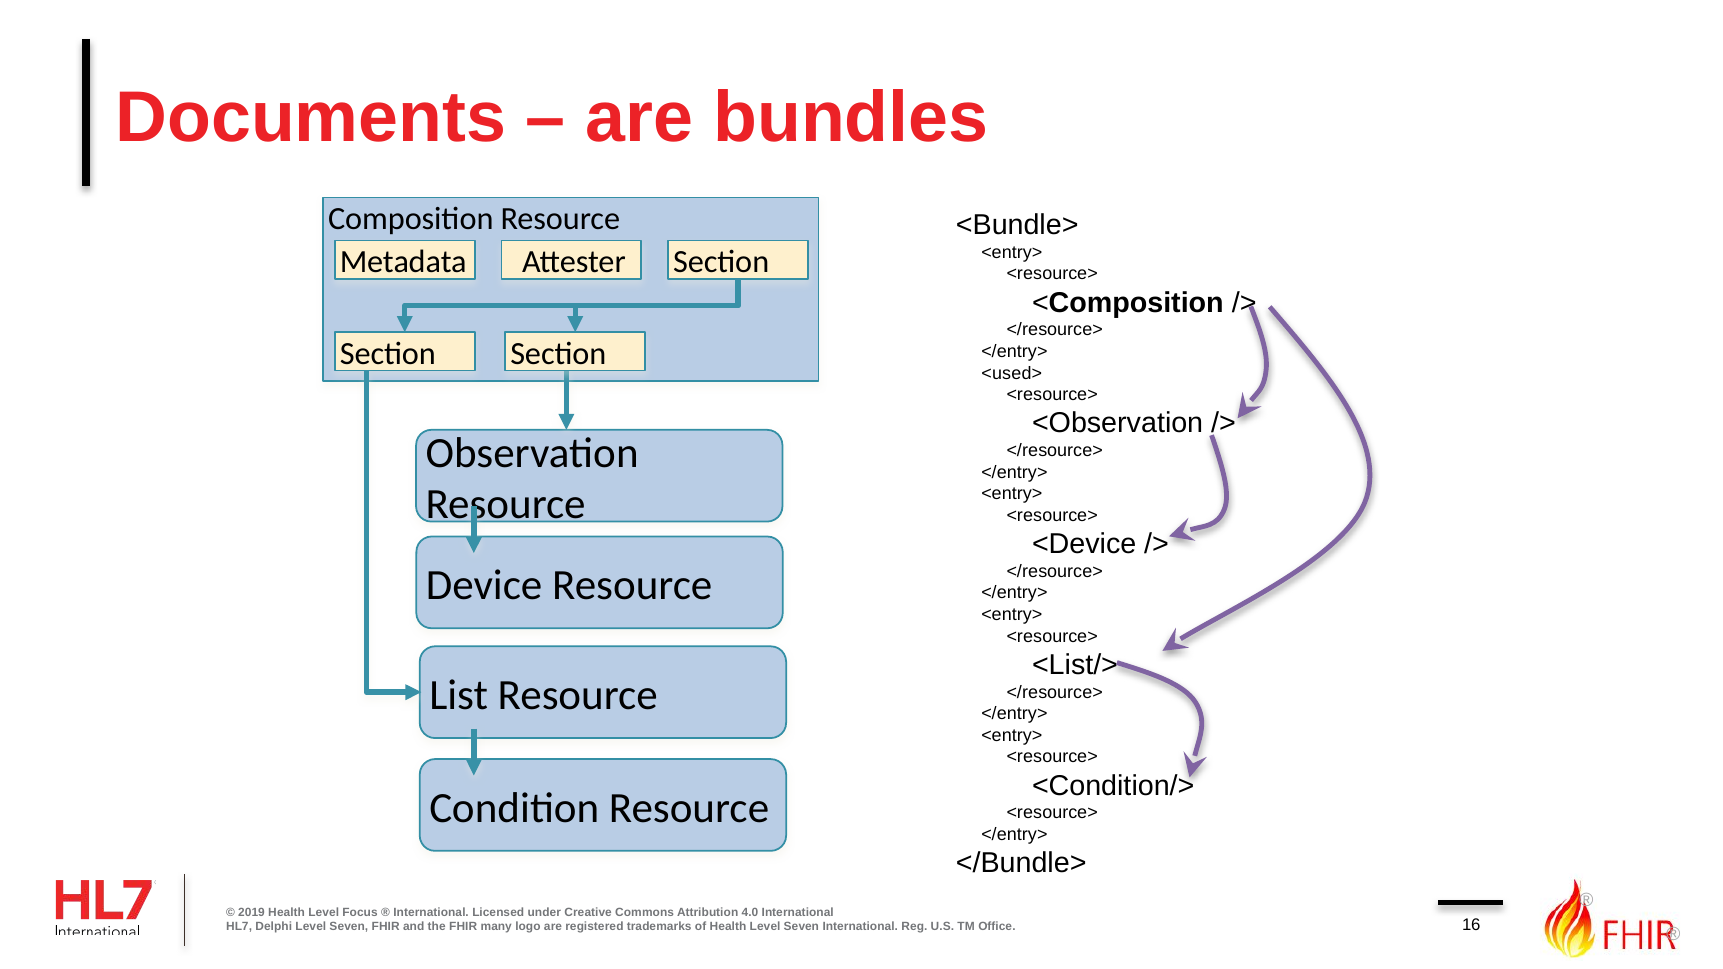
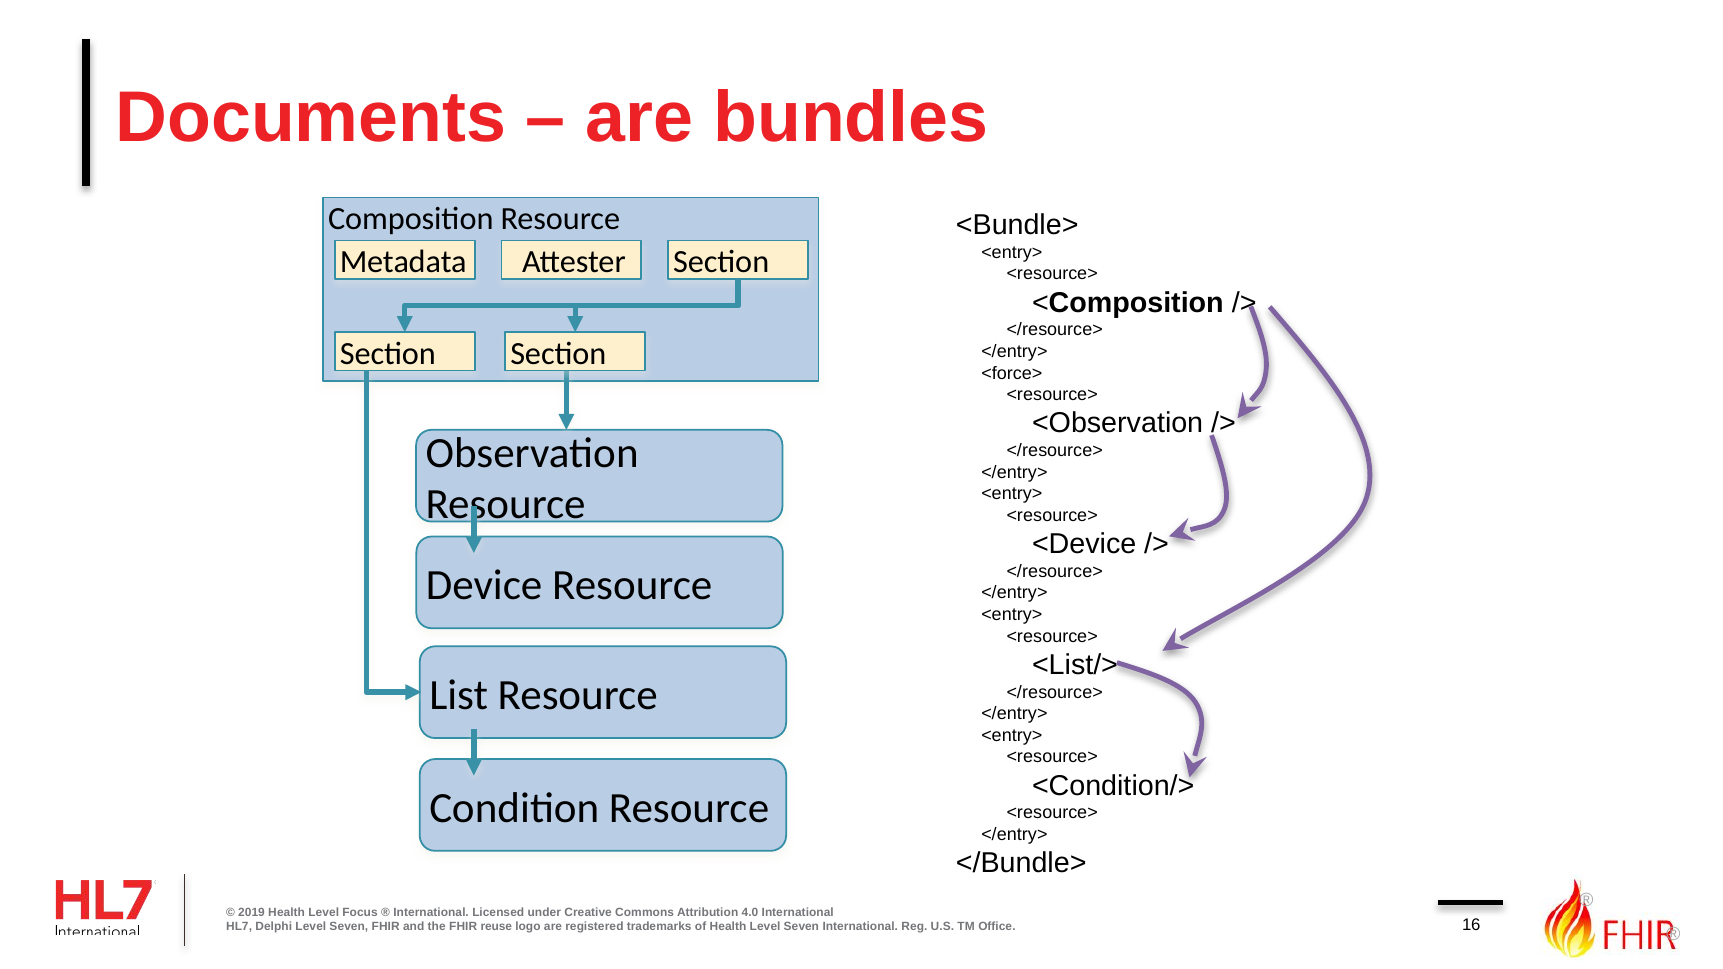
<used>: <used> -> <force> (1012, 373)
many: many -> reuse (496, 927)
